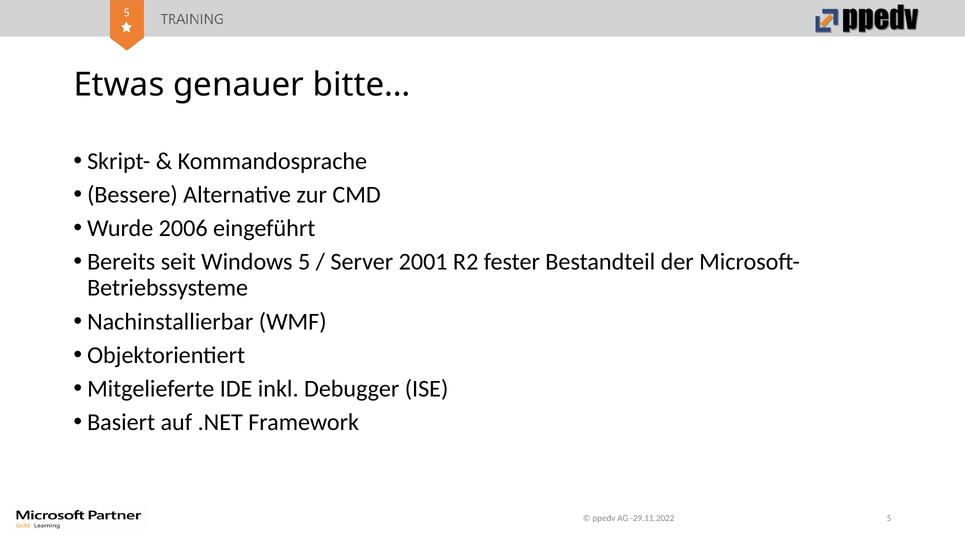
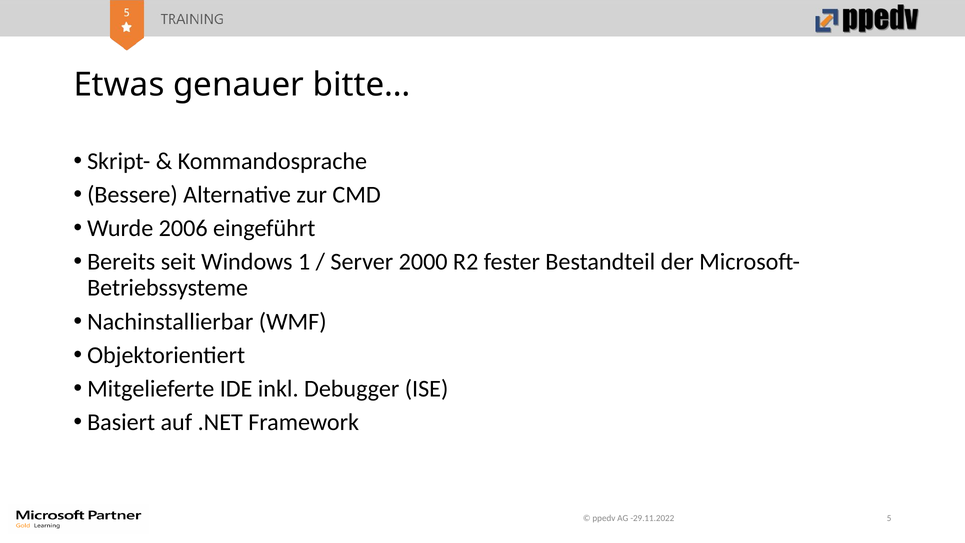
Windows 5: 5 -> 1 (304, 262)
2001: 2001 -> 2000 (423, 262)
